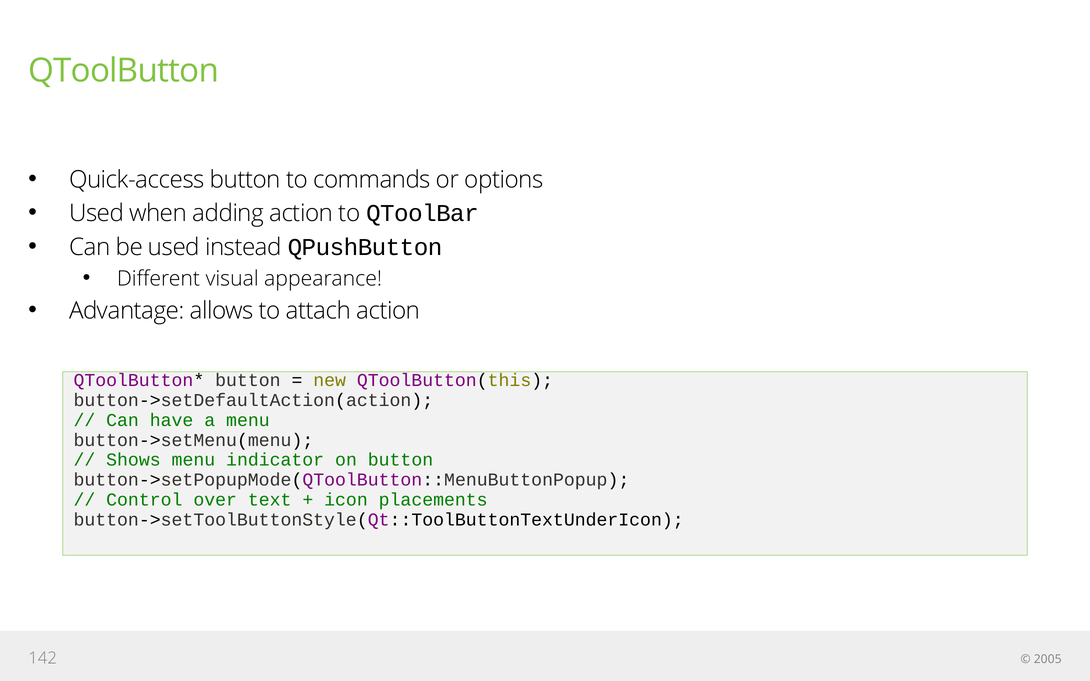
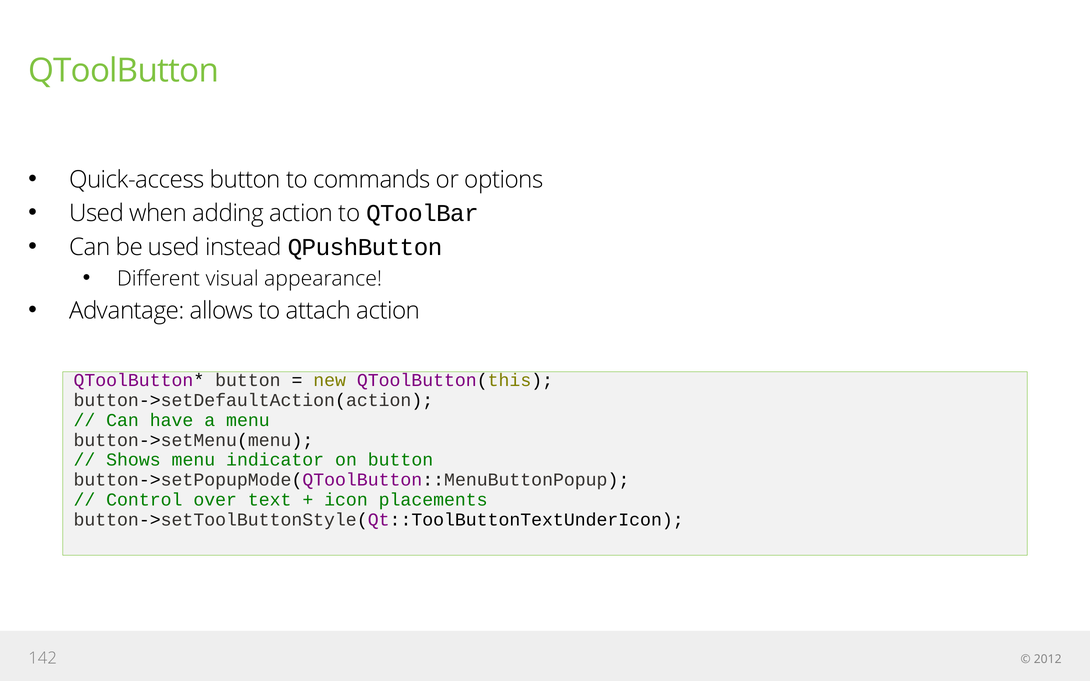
2005: 2005 -> 2012 (1048, 660)
